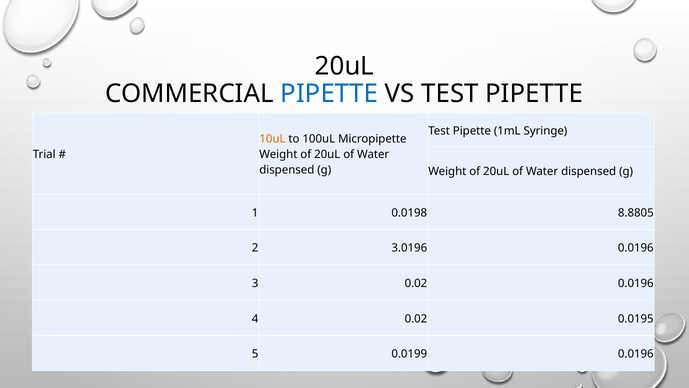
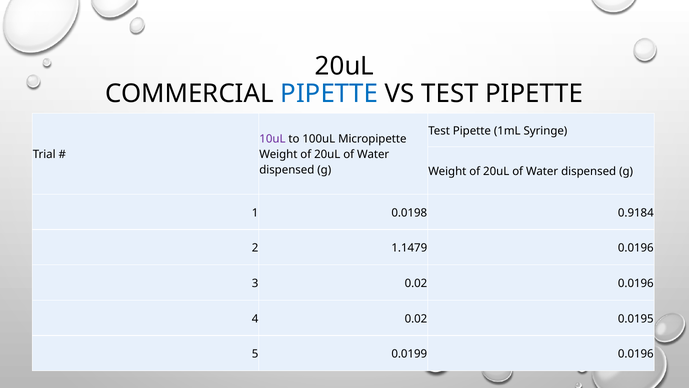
10uL colour: orange -> purple (272, 139)
8.8805: 8.8805 -> 0.9184 (636, 212)
3.0196: 3.0196 -> 1.1479 (409, 248)
